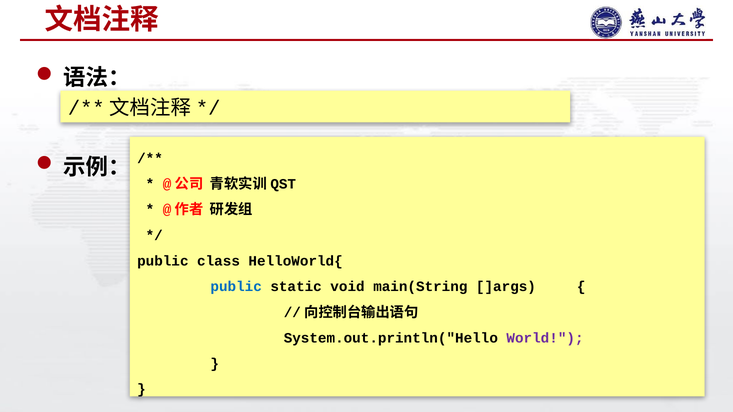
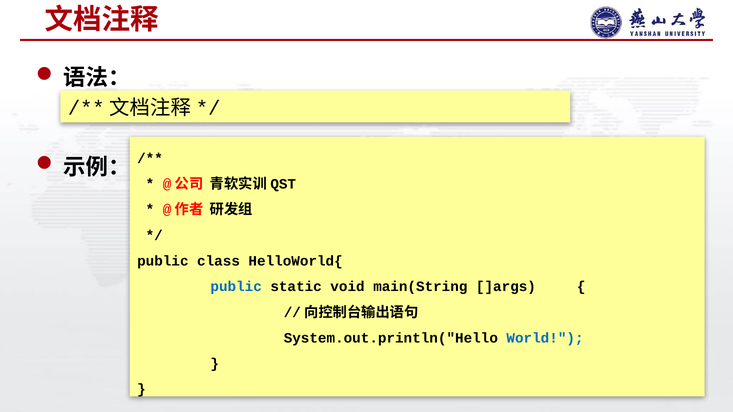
World colour: purple -> blue (545, 338)
